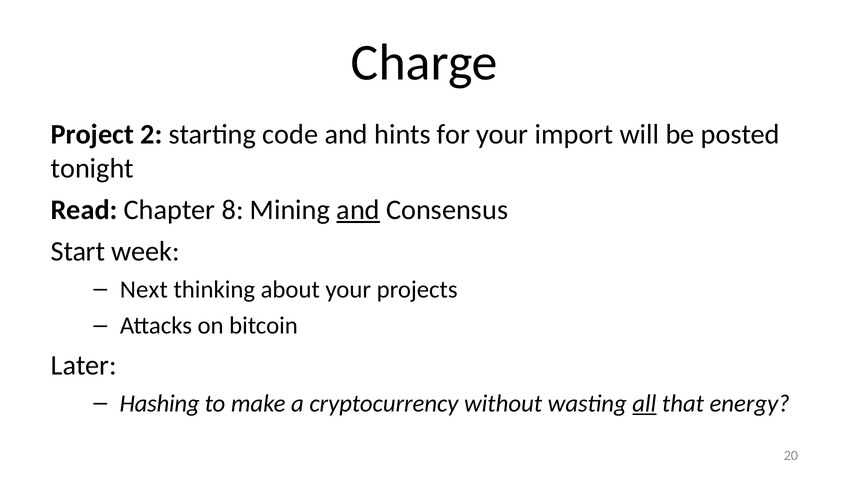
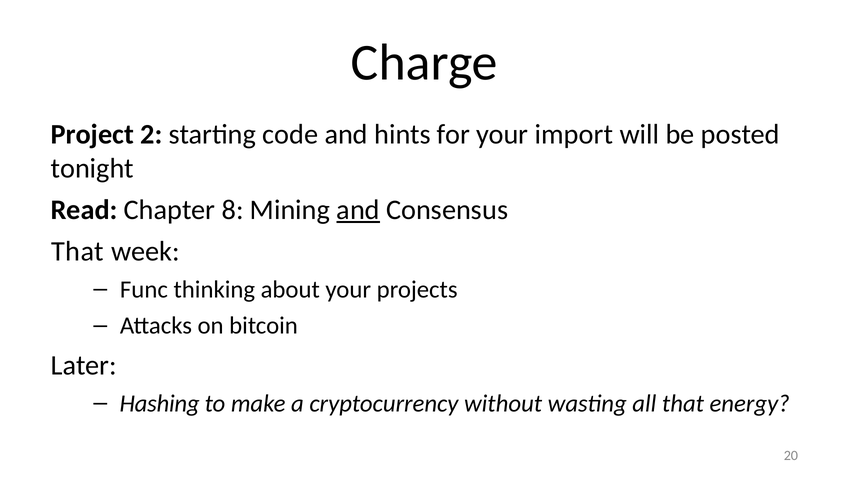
Start: Start -> That (78, 252)
Next: Next -> Func (144, 290)
all underline: present -> none (644, 404)
